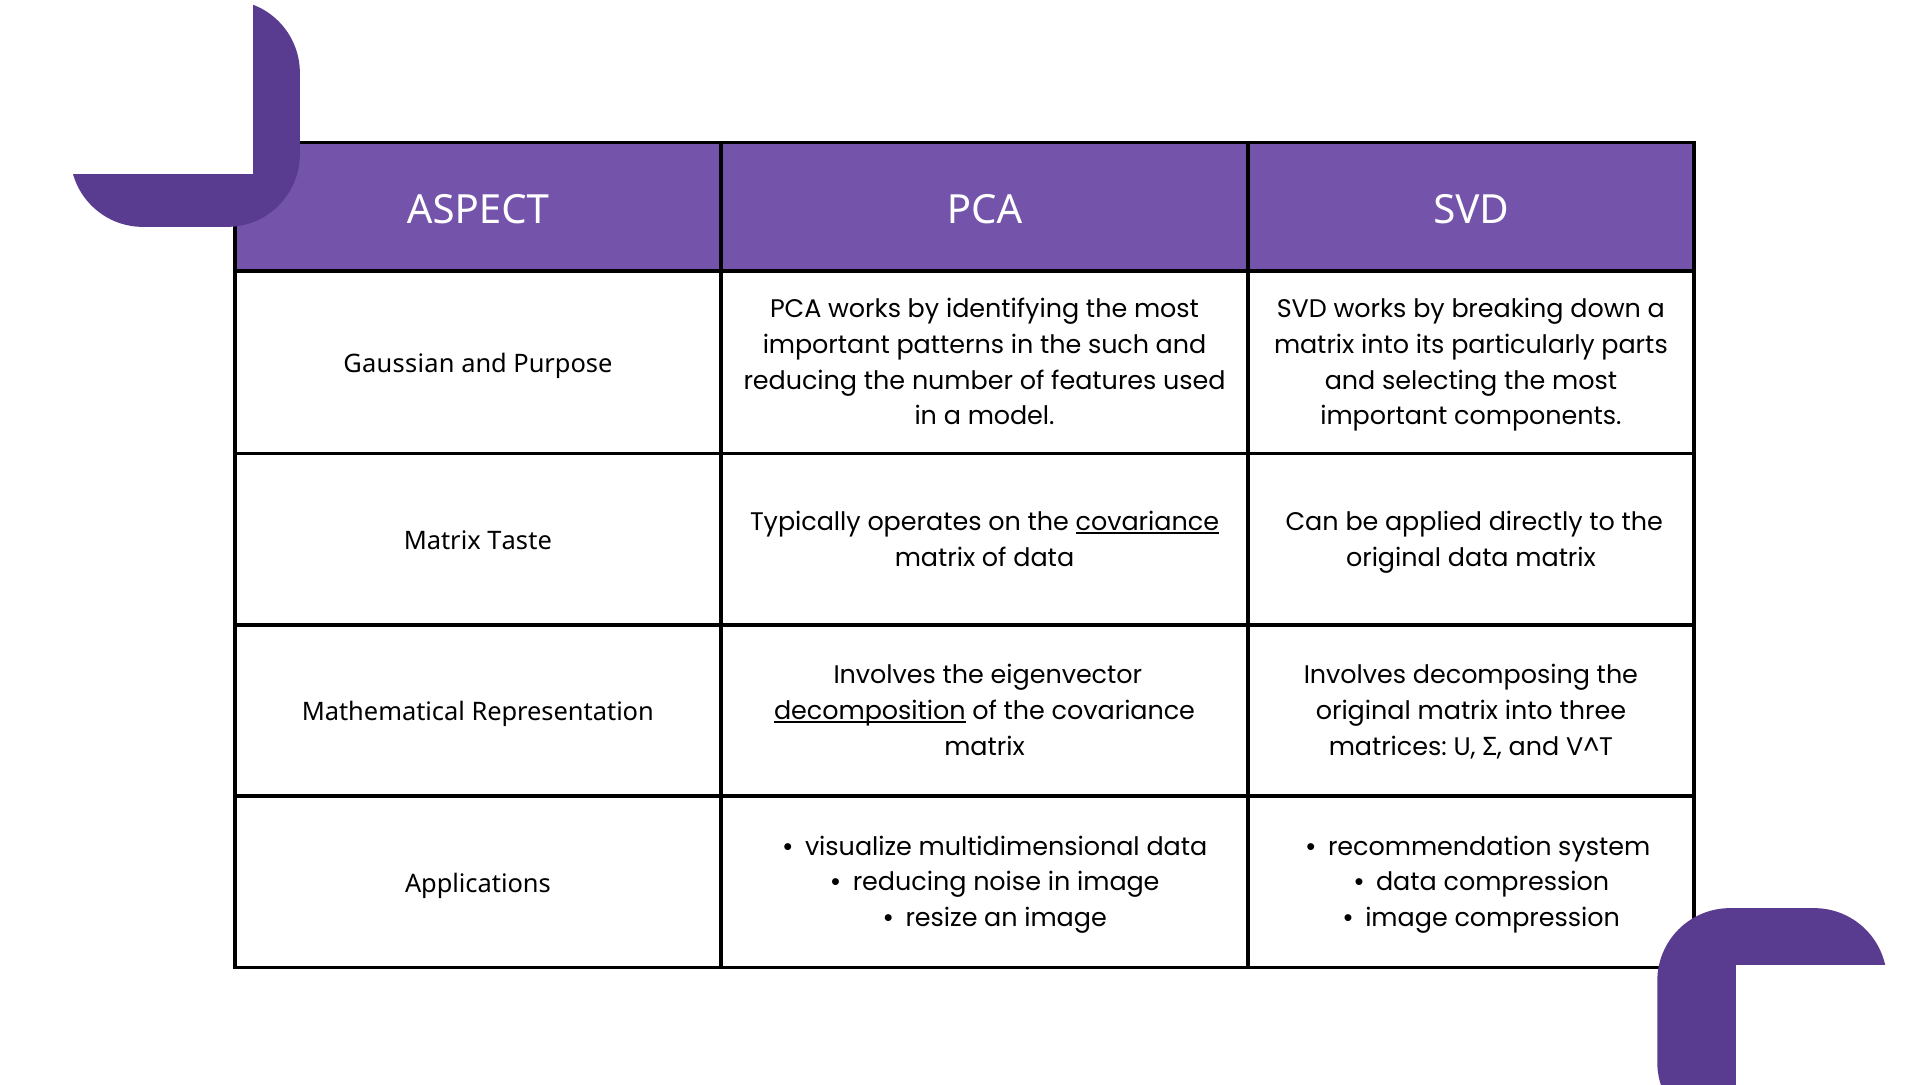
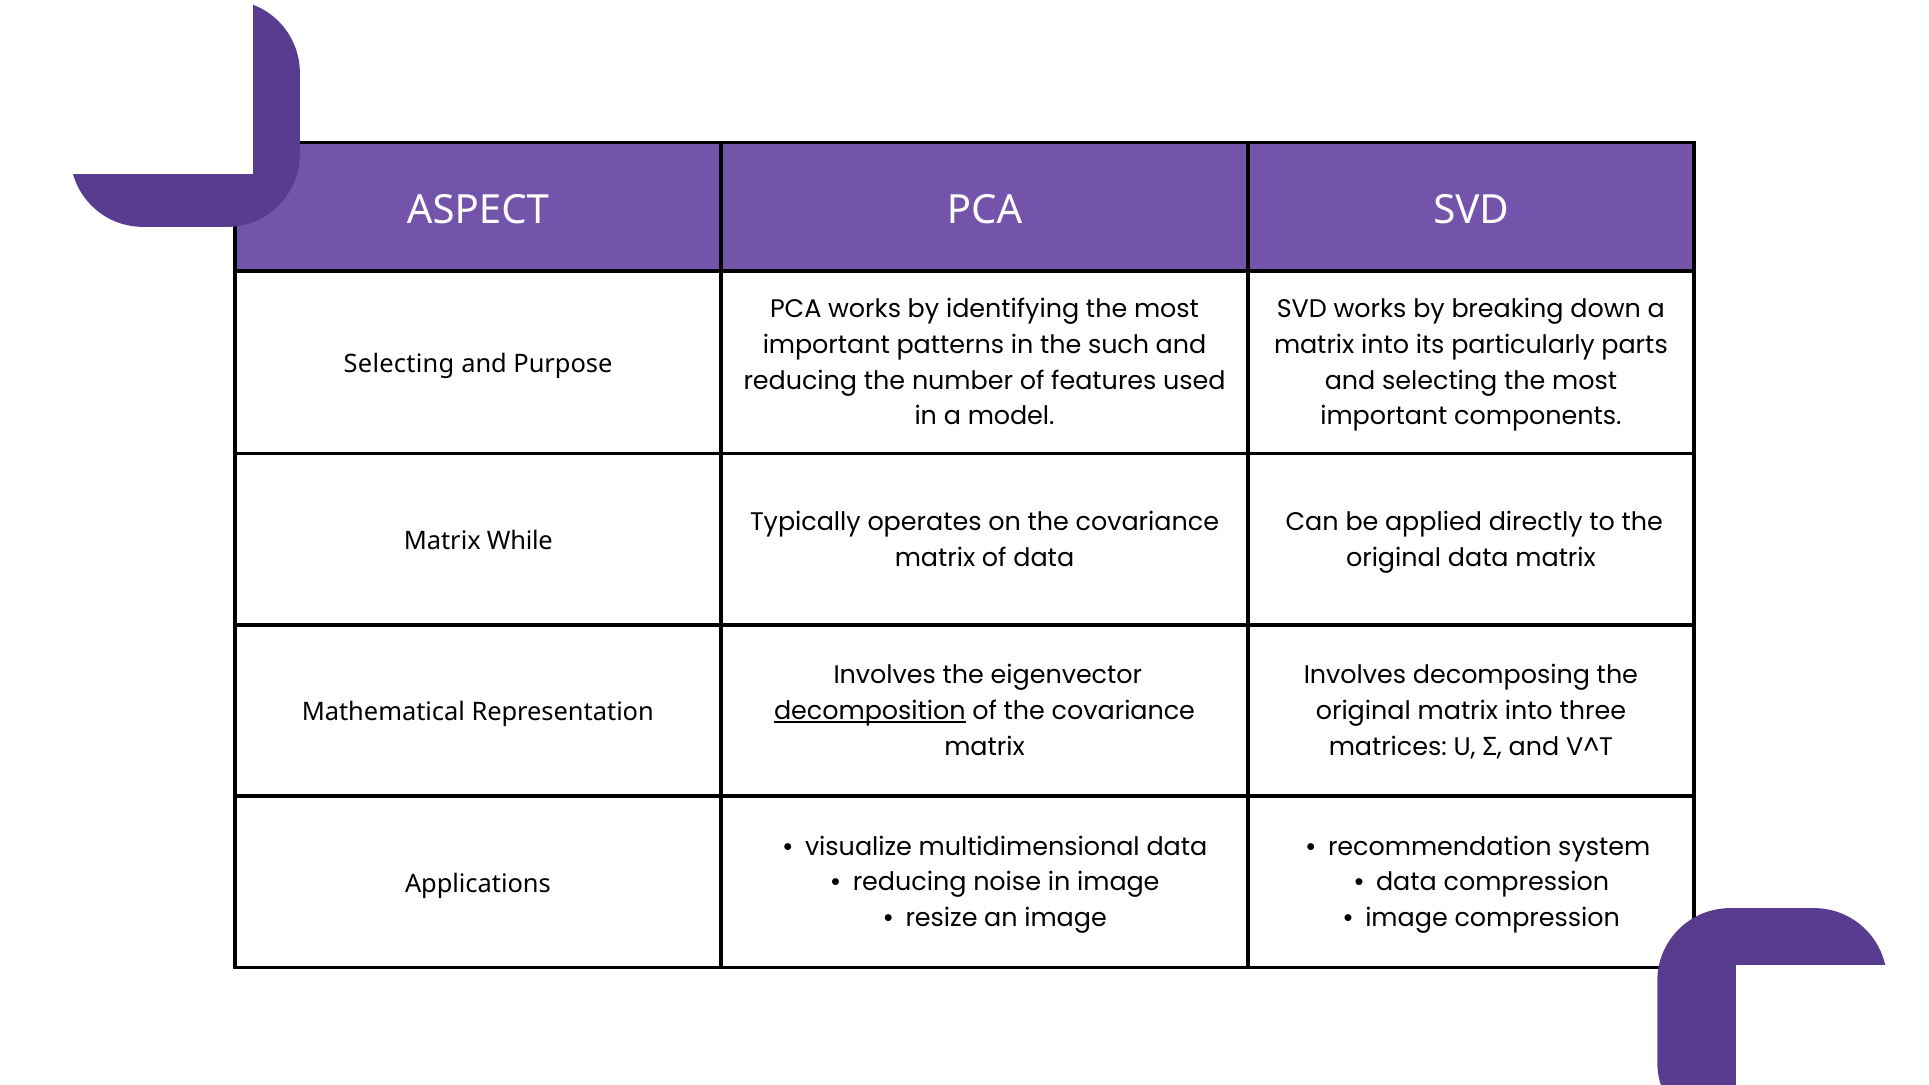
Gaussian: Gaussian -> Selecting (399, 364)
covariance underline: present -> none (1147, 522)
Taste: Taste -> While (520, 541)
